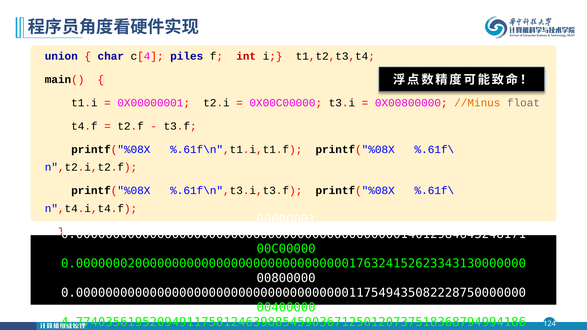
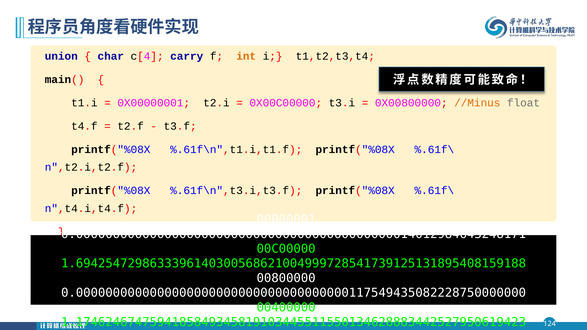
piles: piles -> carry (187, 56)
int colour: red -> orange (246, 56)
0.0000000200000000000000000000000000000176324152623343130000000: 0.0000000200000000000000000000000000000176324152623343130000000 -> 1.6942547298633396140300568621004999728541739125131895408159188 (294, 264)
4.7740356195209491175812463988545903671250120737518368794994186: 4.7740356195209491175812463988545903671250120737518368794994186 -> 1.1746246747594185849345819103445511550134628883442527950619423 (294, 322)
